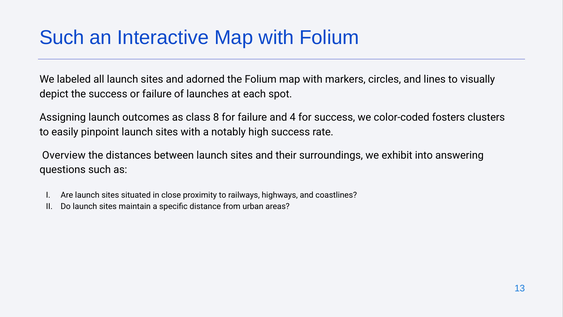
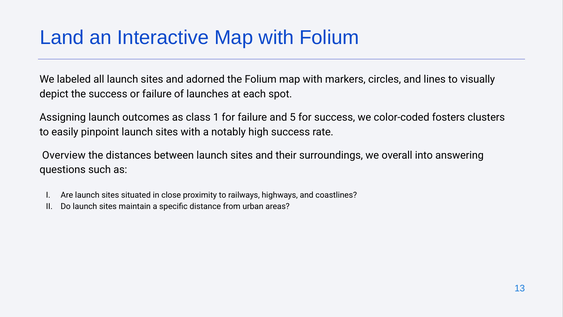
Such: Such -> Land (62, 38)
8: 8 -> 1 (216, 117)
4: 4 -> 5 (293, 117)
exhibit: exhibit -> overall (397, 155)
